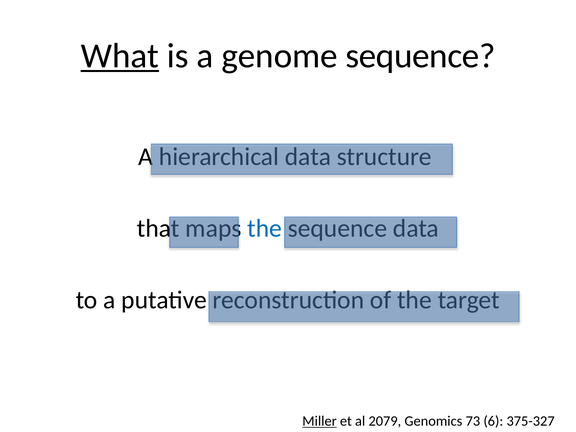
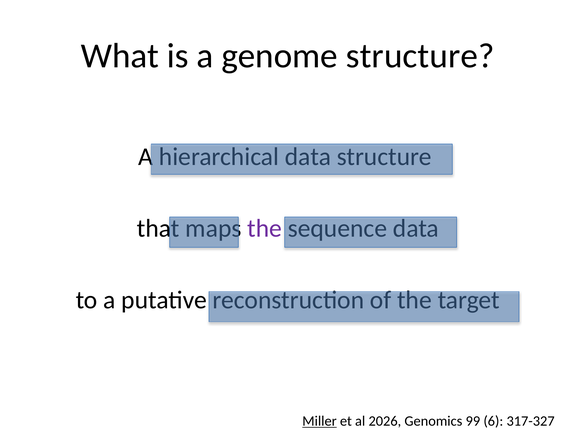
What underline: present -> none (120, 56)
genome sequence: sequence -> structure (420, 56)
the colour: blue -> purple (265, 228)
2079: 2079 -> 2026 (385, 421)
73: 73 -> 99 (473, 421)
375-327: 375-327 -> 317-327 (531, 421)
